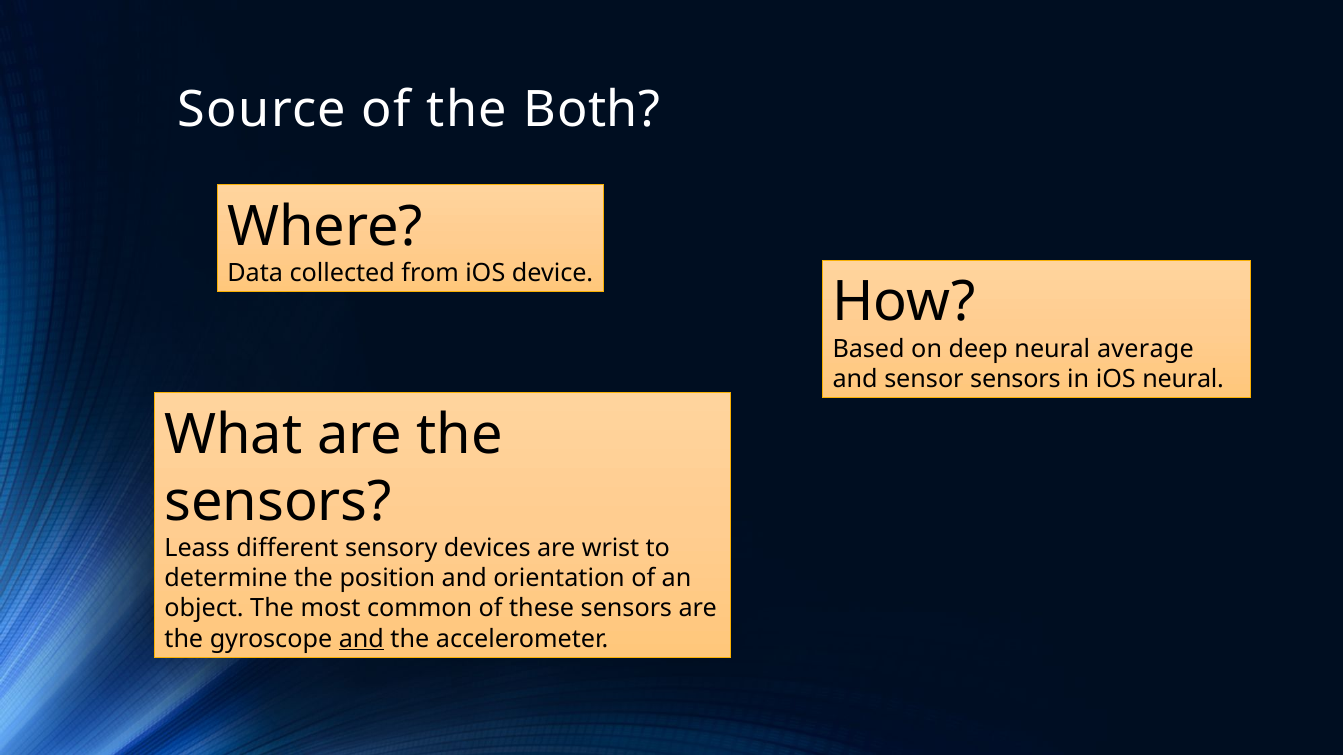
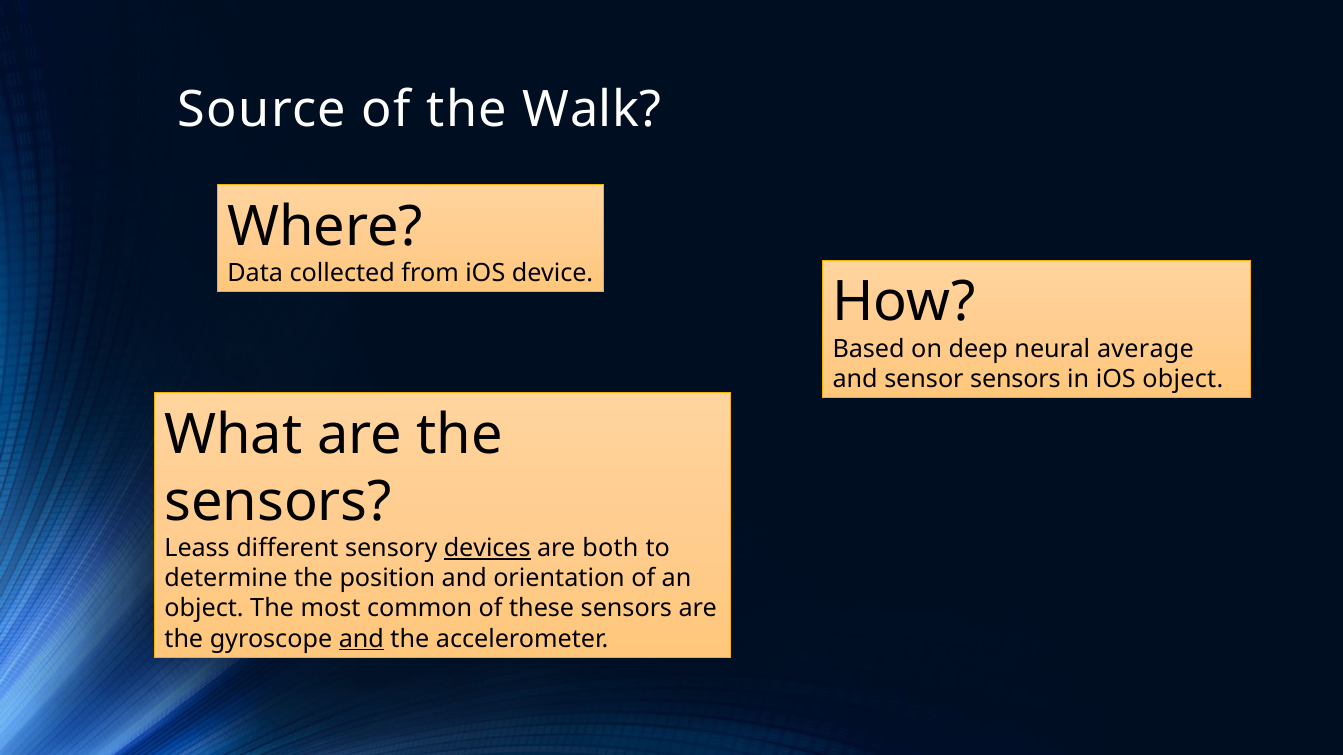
Both: Both -> Walk (592, 110)
iOS neural: neural -> object (1183, 379)
devices underline: none -> present (487, 549)
wrist: wrist -> both (610, 549)
